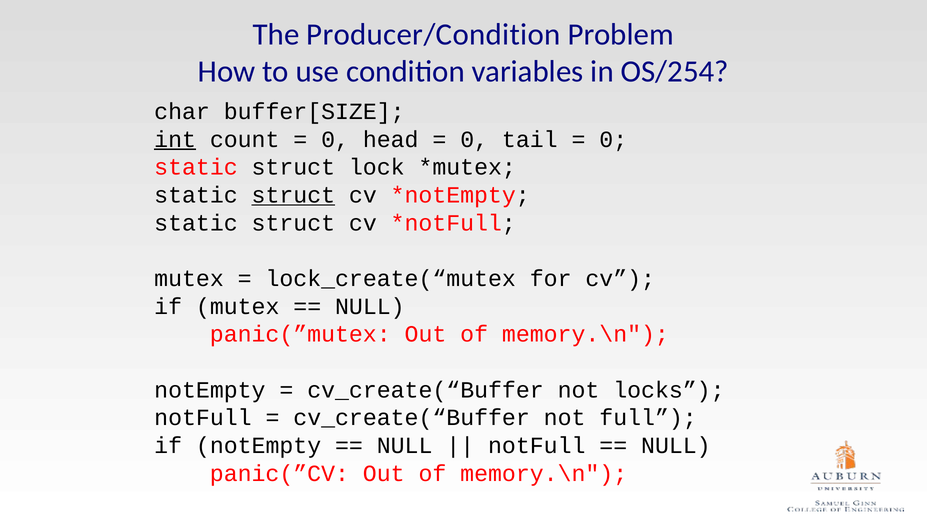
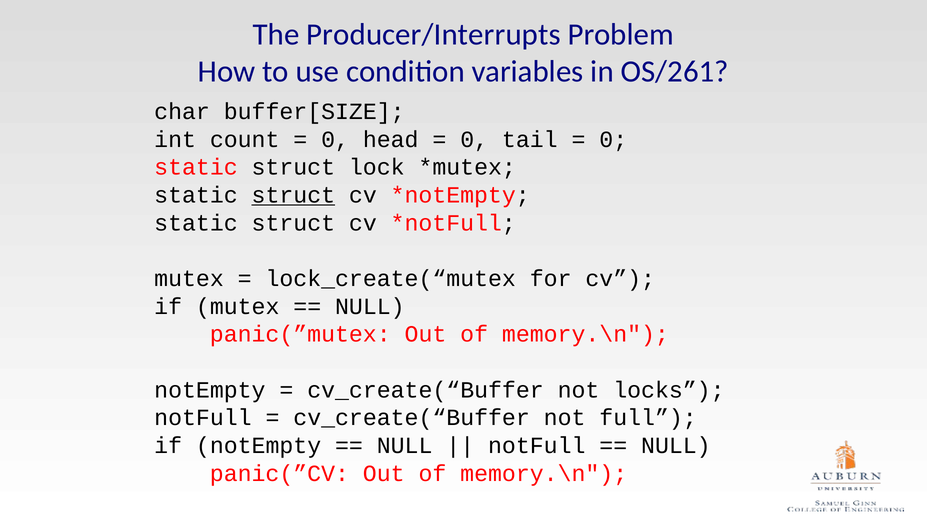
Producer/Condition: Producer/Condition -> Producer/Interrupts (434, 35)
OS/254: OS/254 -> OS/261 (675, 72)
int underline: present -> none (175, 139)
